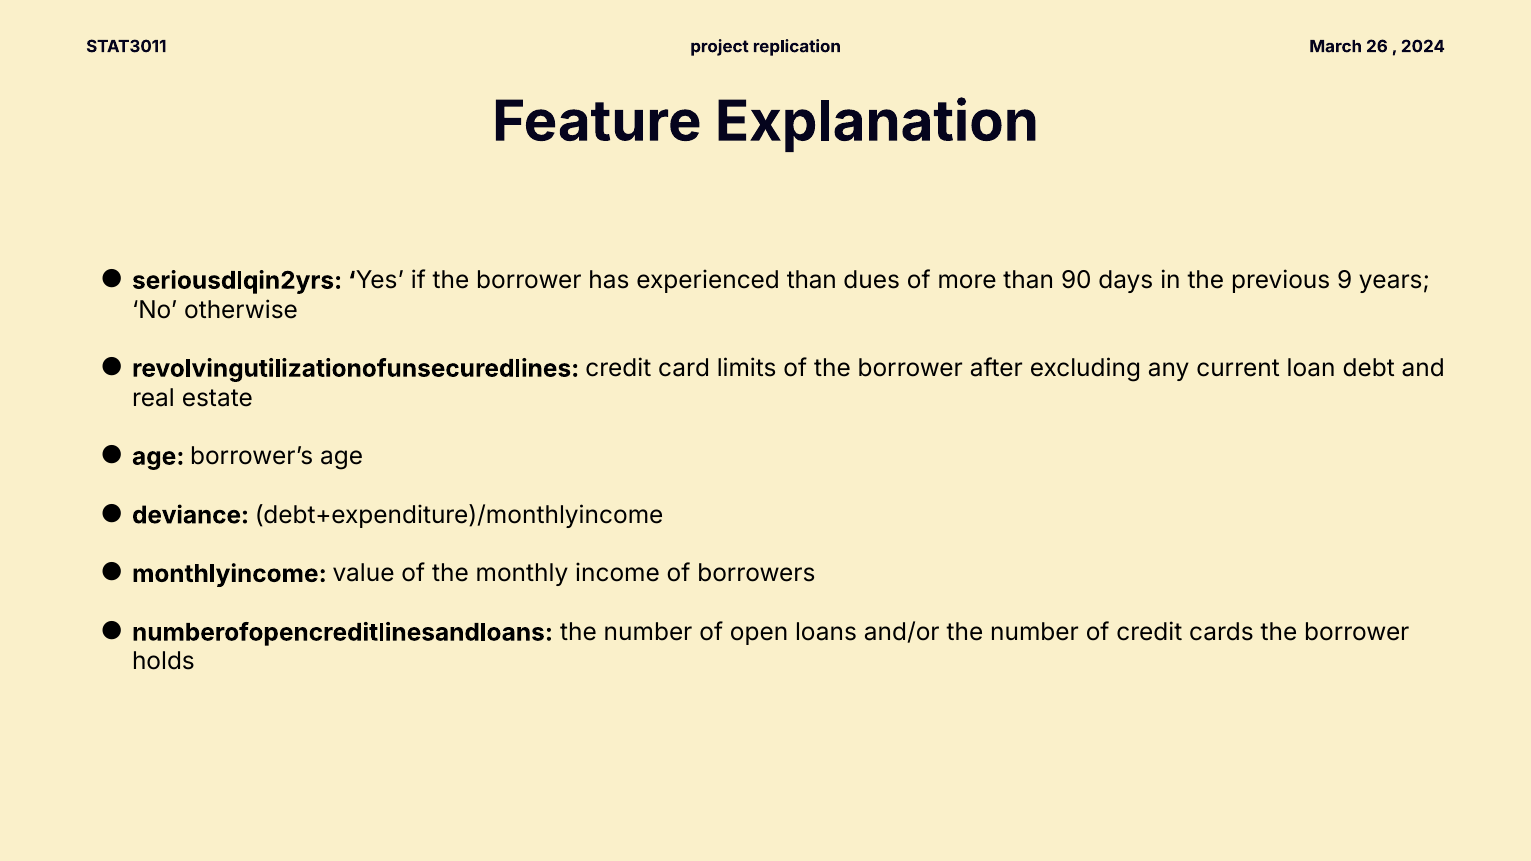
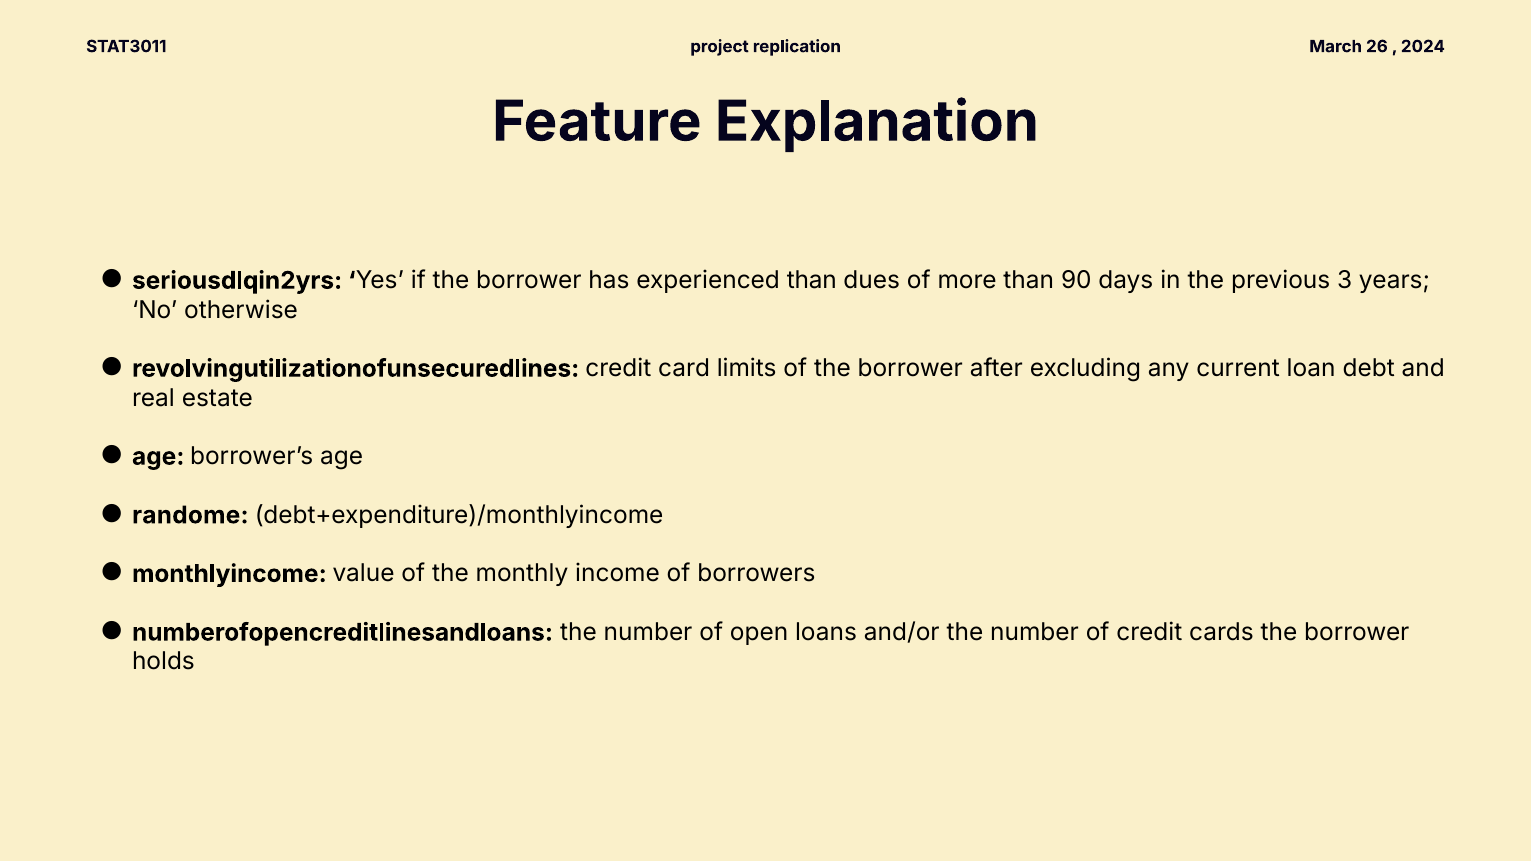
9: 9 -> 3 (1345, 281)
deviance: deviance -> randome (190, 515)
